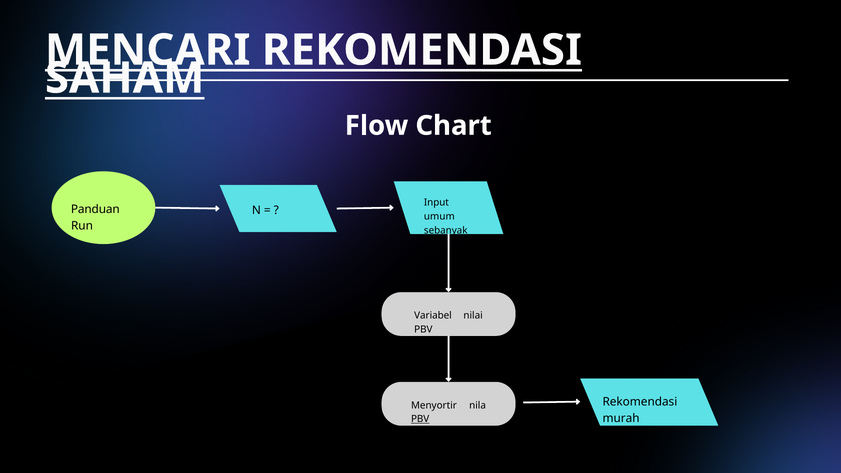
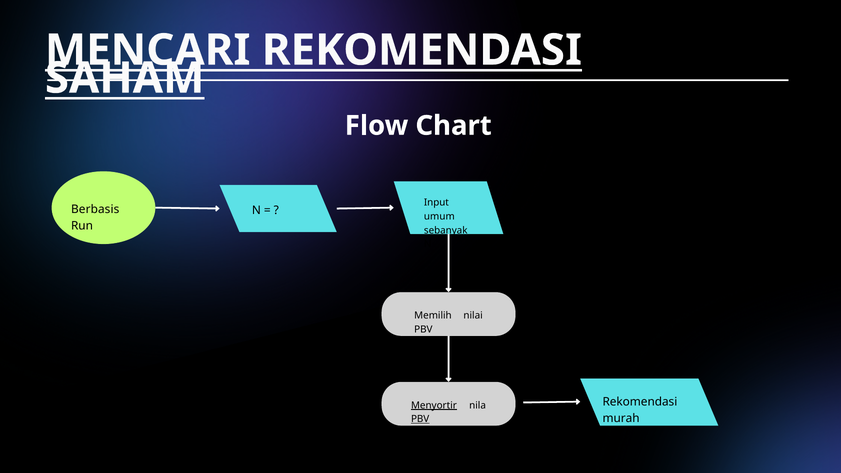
Panduan: Panduan -> Berbasis (95, 209)
Variabel: Variabel -> Memilih (433, 316)
Menyortir underline: none -> present (434, 405)
